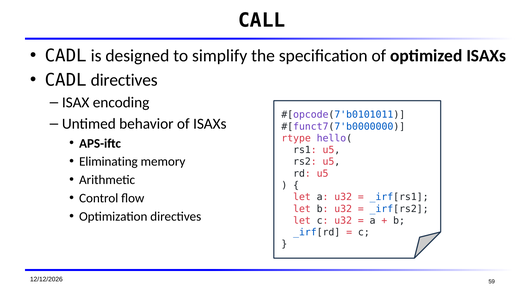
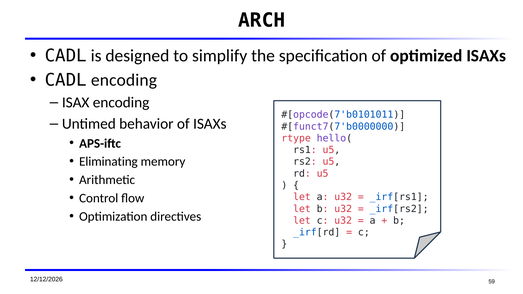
CALL: CALL -> ARCH (262, 20)
CADL directives: directives -> encoding (124, 80)
